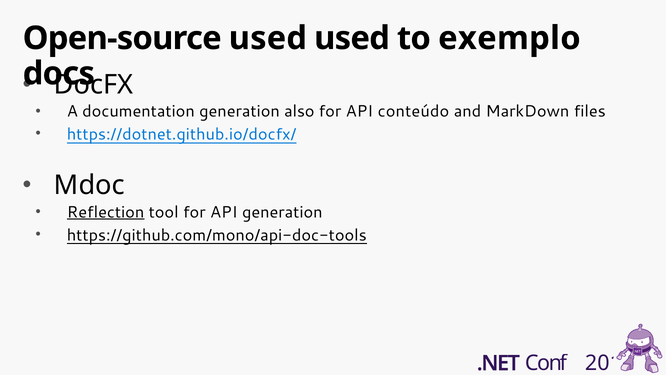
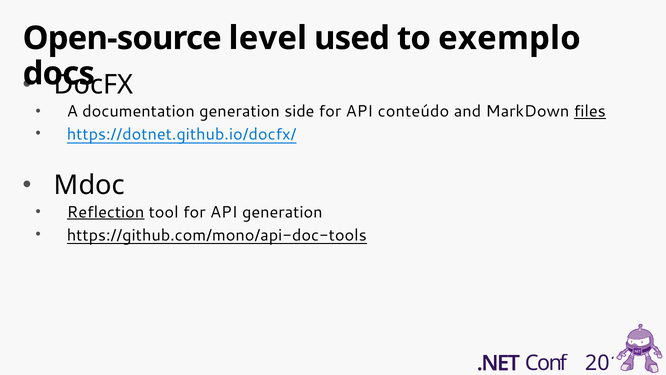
Open-source used: used -> level (268, 38)
also: also -> side (299, 111)
files underline: none -> present (590, 111)
